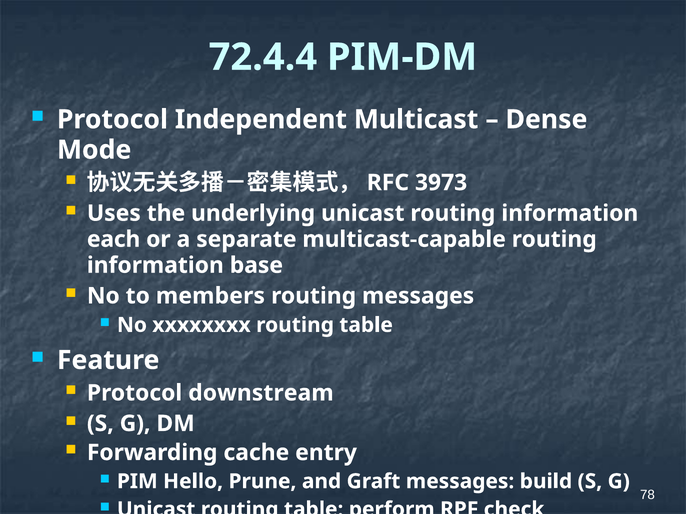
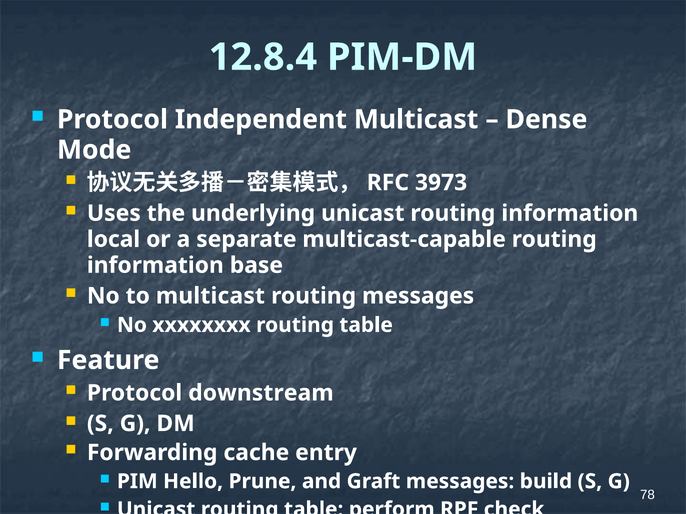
72.4.4: 72.4.4 -> 12.8.4 (263, 57)
each: each -> local (114, 239)
to members: members -> multicast (210, 296)
